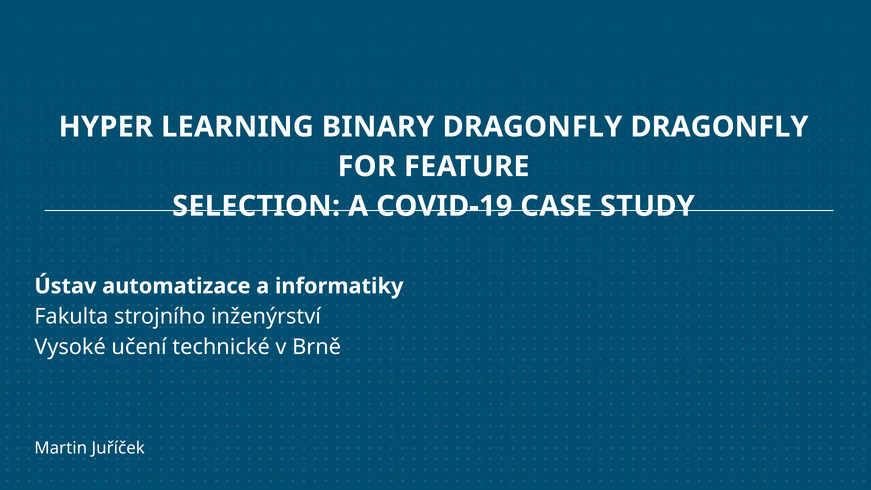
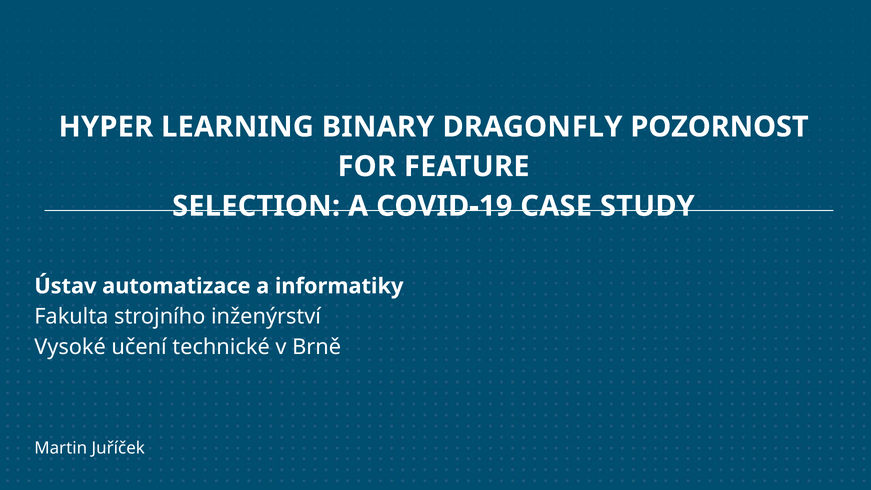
DRAGONFLY DRAGONFLY: DRAGONFLY -> POZORNOST (719, 127)
